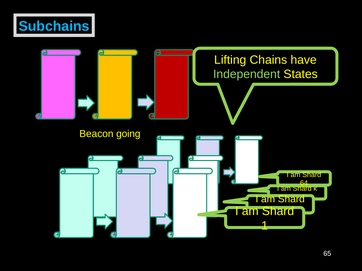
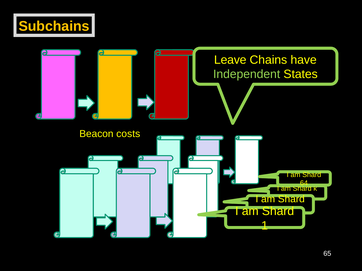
Subchains colour: light blue -> yellow (54, 26)
Lifting: Lifting -> Leave (230, 60)
going: going -> costs (128, 134)
